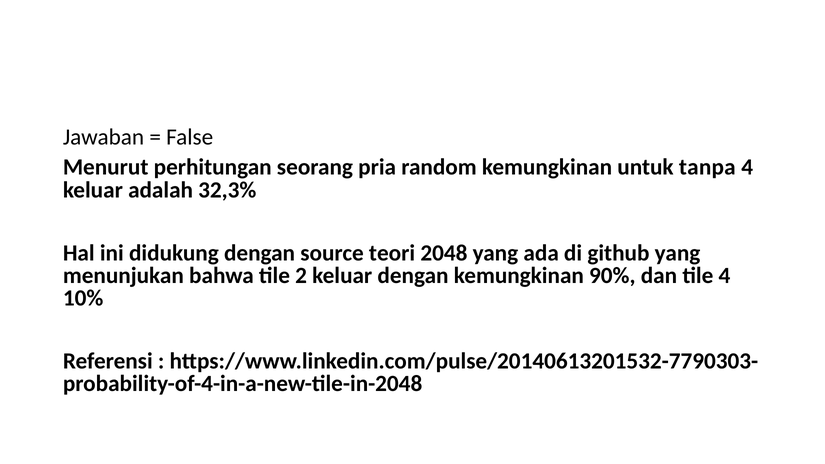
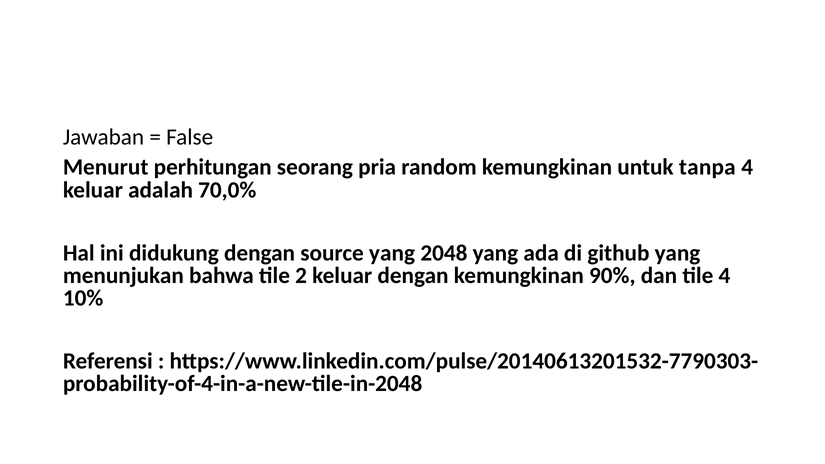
32,3%: 32,3% -> 70,0% (227, 190)
source teori: teori -> yang (392, 253)
